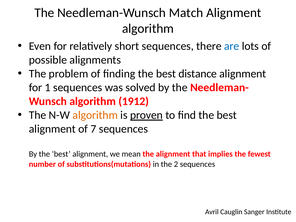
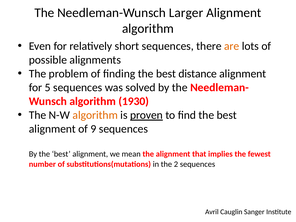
Match: Match -> Larger (186, 13)
are colour: blue -> orange (232, 46)
1: 1 -> 5 (48, 88)
1912: 1912 -> 1930 (134, 101)
7: 7 -> 9 (93, 129)
